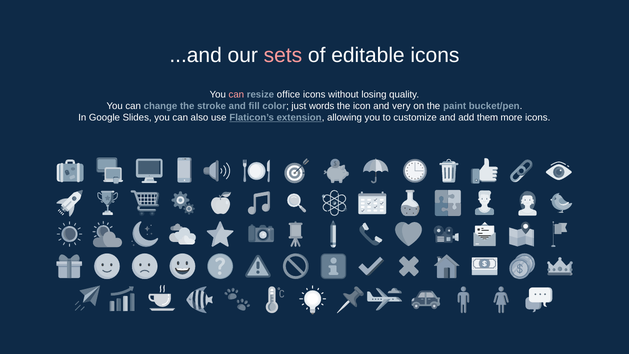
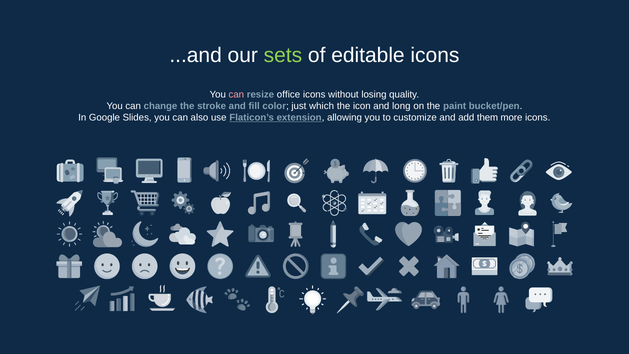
sets colour: pink -> light green (283, 55)
words: words -> which (322, 106)
very: very -> long (401, 106)
